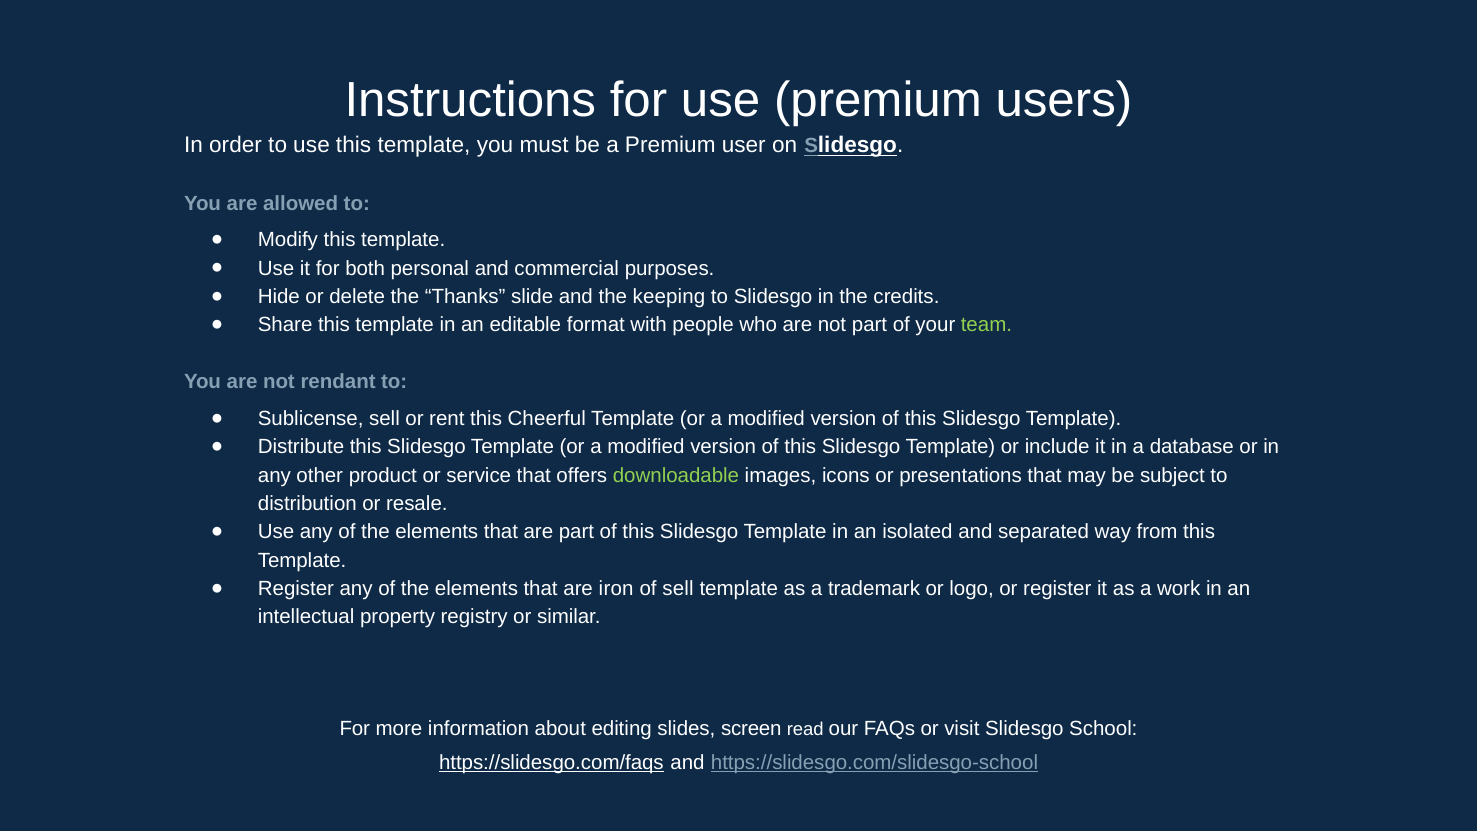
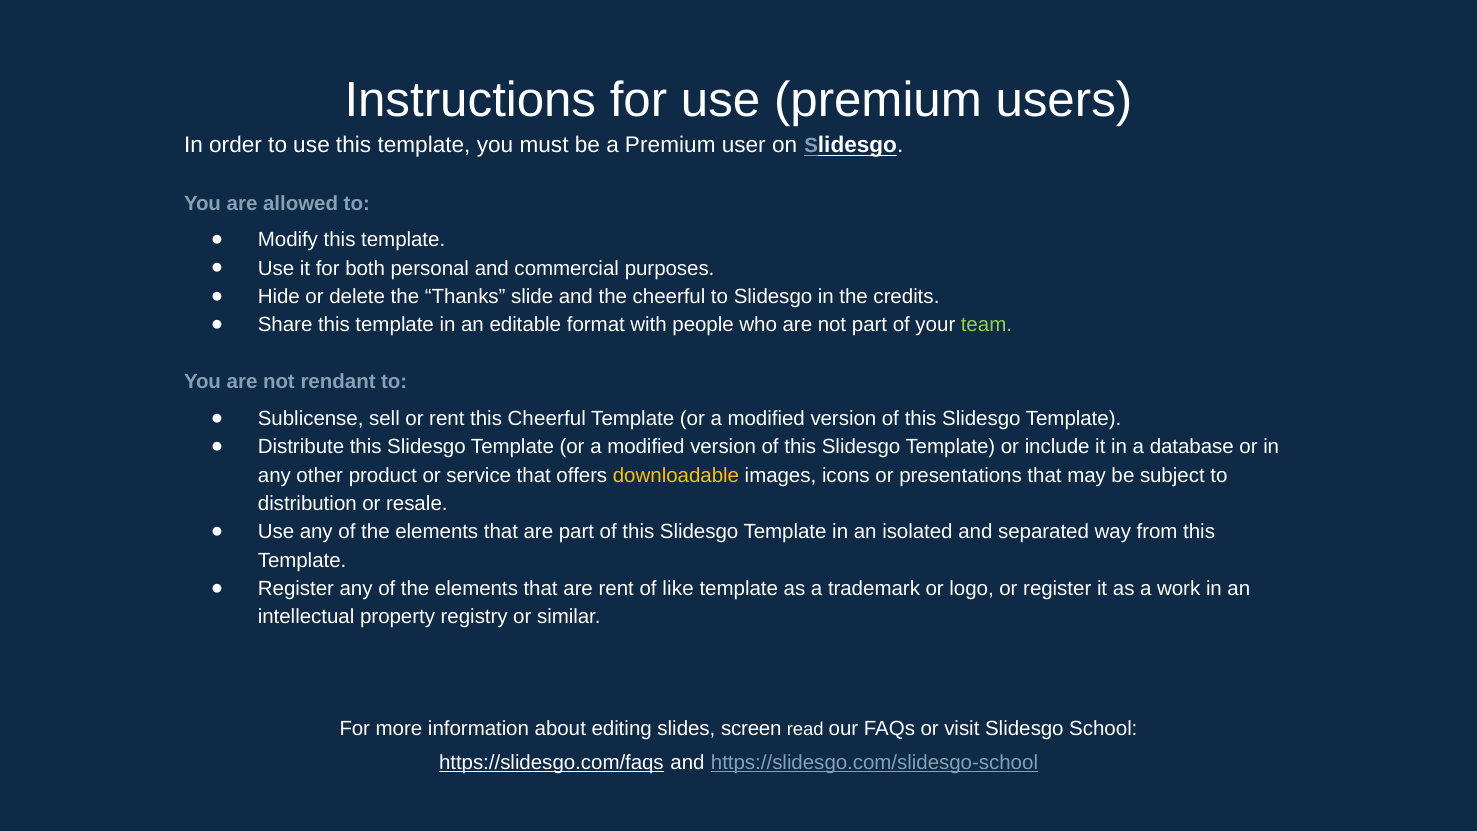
the keeping: keeping -> cheerful (669, 297)
downloadable colour: light green -> yellow (676, 475)
are iron: iron -> rent (616, 588)
of sell: sell -> like (678, 588)
